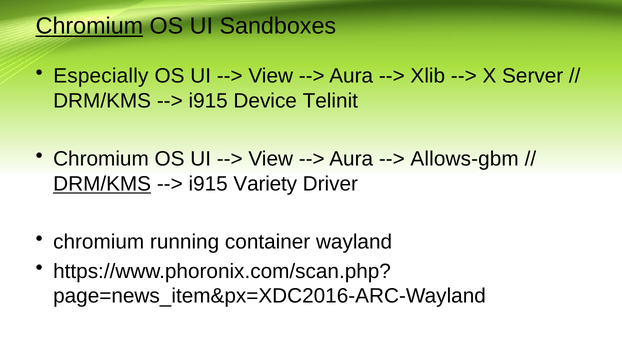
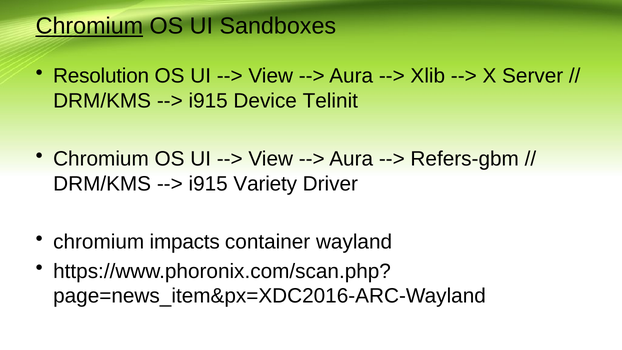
Especially: Especially -> Resolution (101, 76)
Allows-gbm: Allows-gbm -> Refers-gbm (465, 159)
DRM/KMS underline: present -> none (102, 184)
running: running -> impacts (185, 242)
